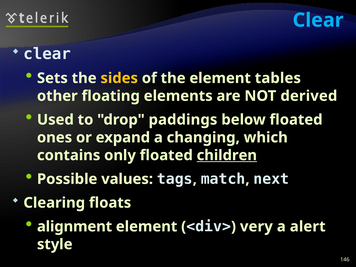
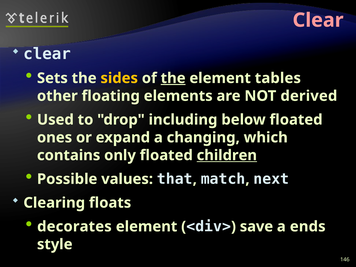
Clear colour: light blue -> pink (318, 20)
the underline: none -> present (173, 78)
paddings: paddings -> including (183, 120)
tags: tags -> that (175, 179)
alignment: alignment -> decorates (74, 227)
very: very -> save (256, 227)
alert: alert -> ends (308, 227)
